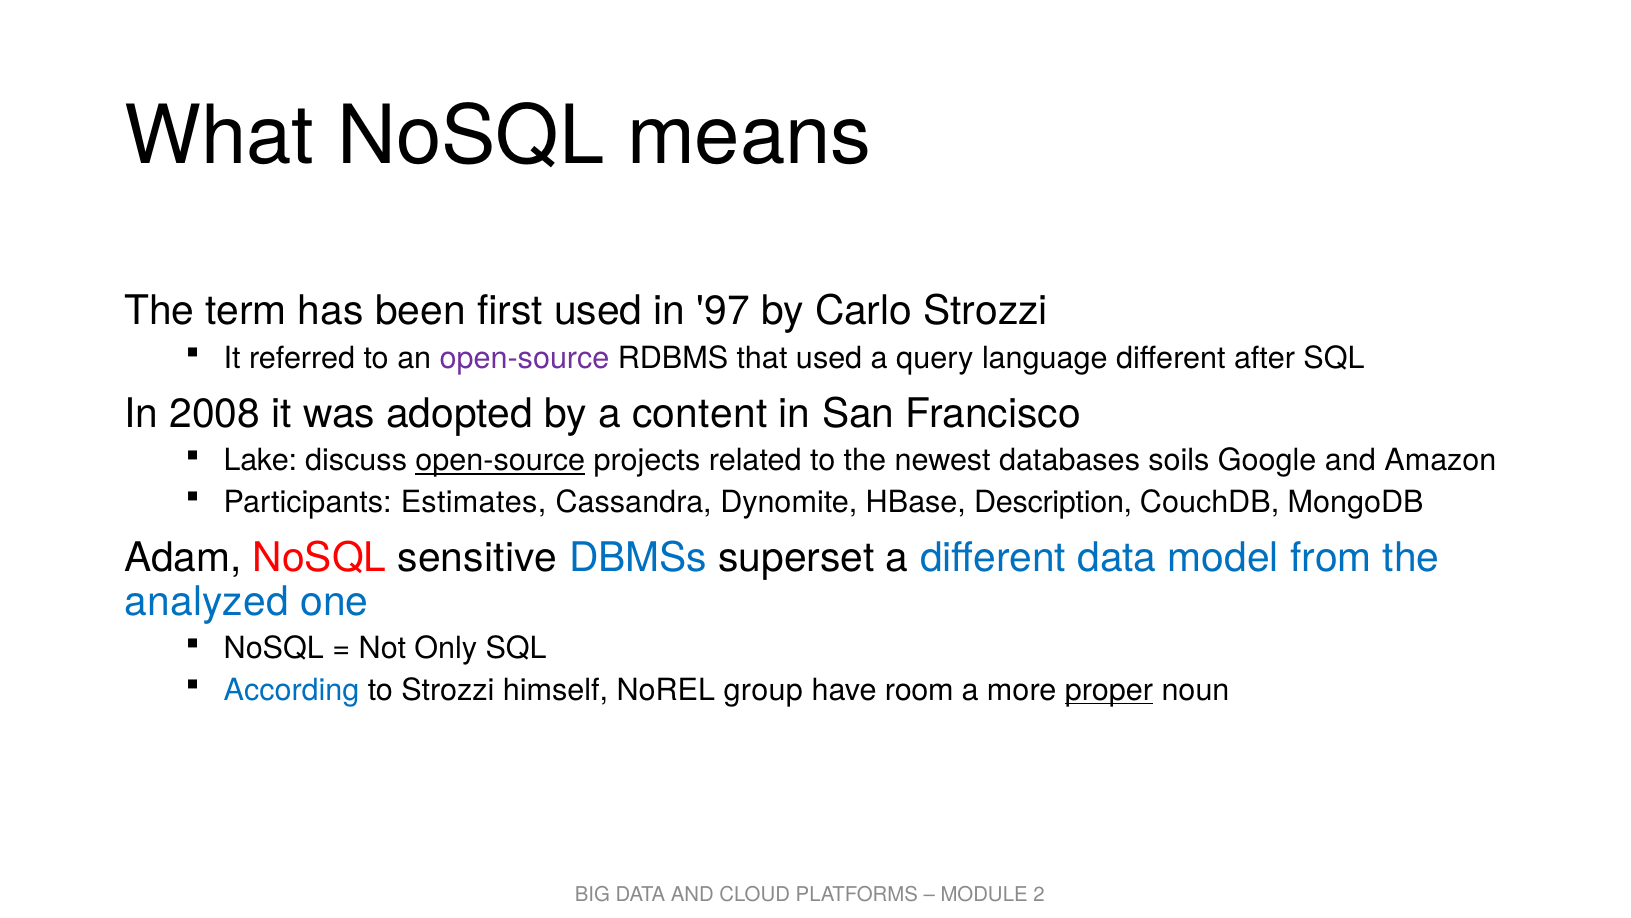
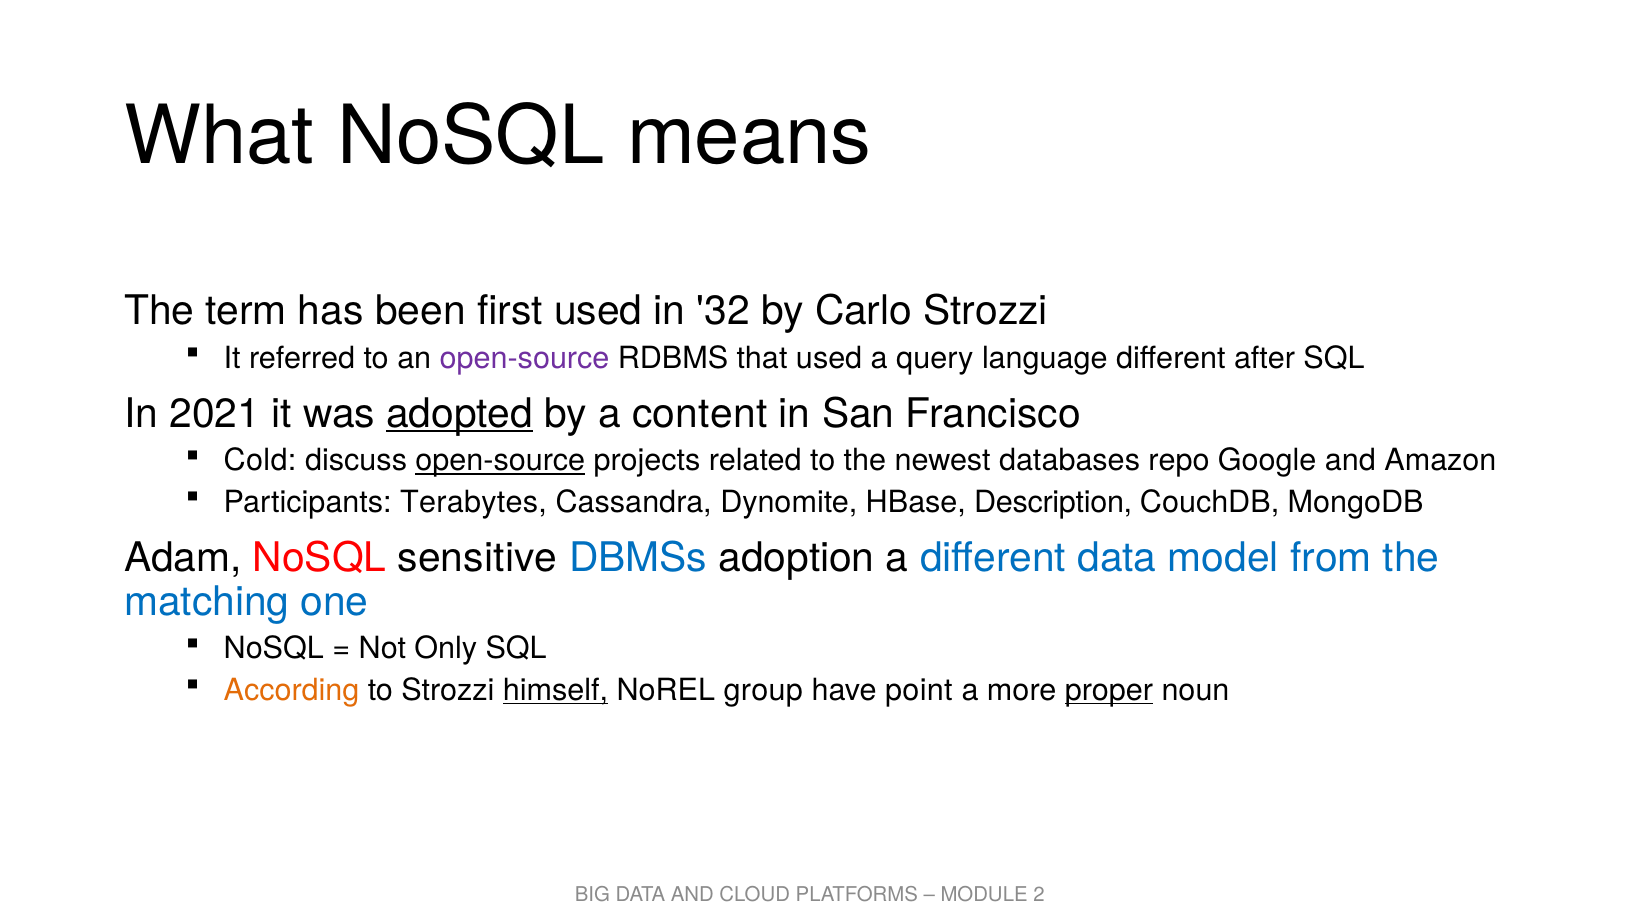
97: 97 -> 32 (723, 311)
2008: 2008 -> 2021 (215, 413)
adopted underline: none -> present (460, 413)
Lake: Lake -> Cold (260, 460)
soils: soils -> repo (1179, 460)
Estimates: Estimates -> Terabytes (474, 502)
superset: superset -> adoption (797, 557)
analyzed: analyzed -> matching (207, 601)
According colour: blue -> orange (292, 690)
himself underline: none -> present (556, 690)
room: room -> point (919, 690)
